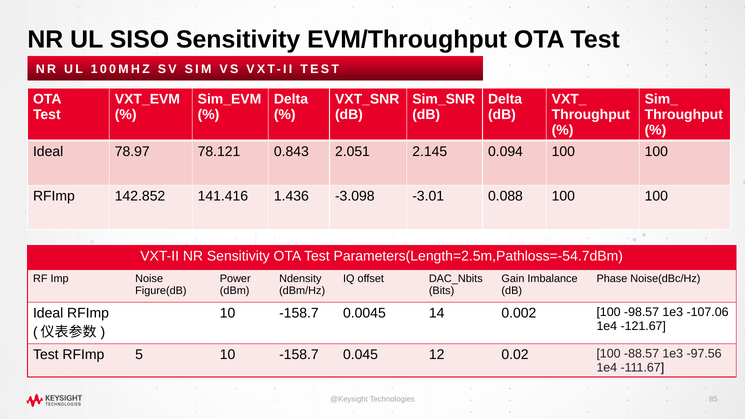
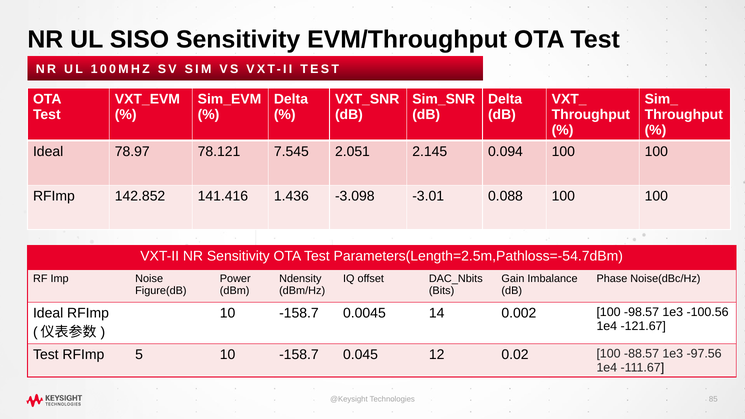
0.843: 0.843 -> 7.545 (291, 152)
-107.06: -107.06 -> -100.56 (708, 312)
